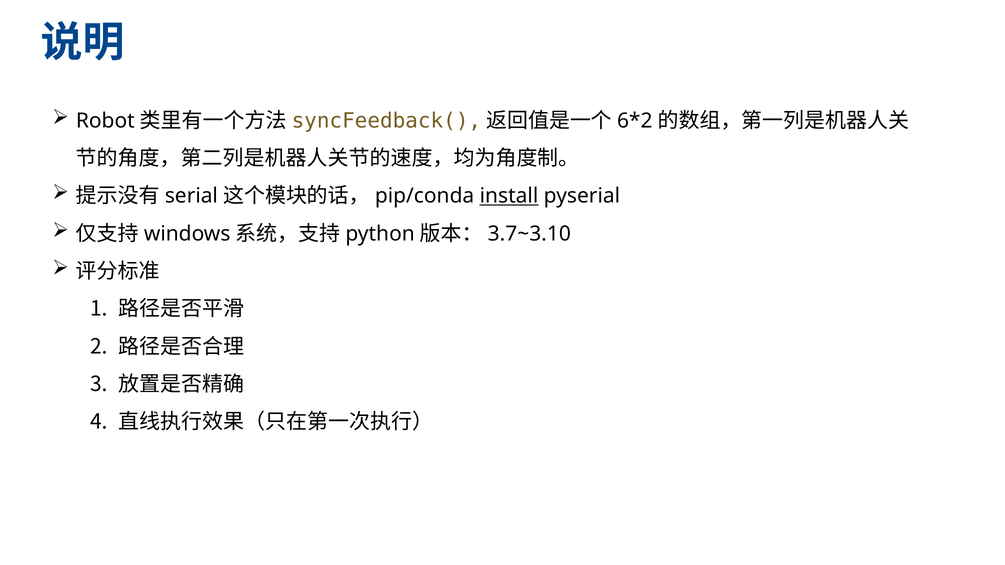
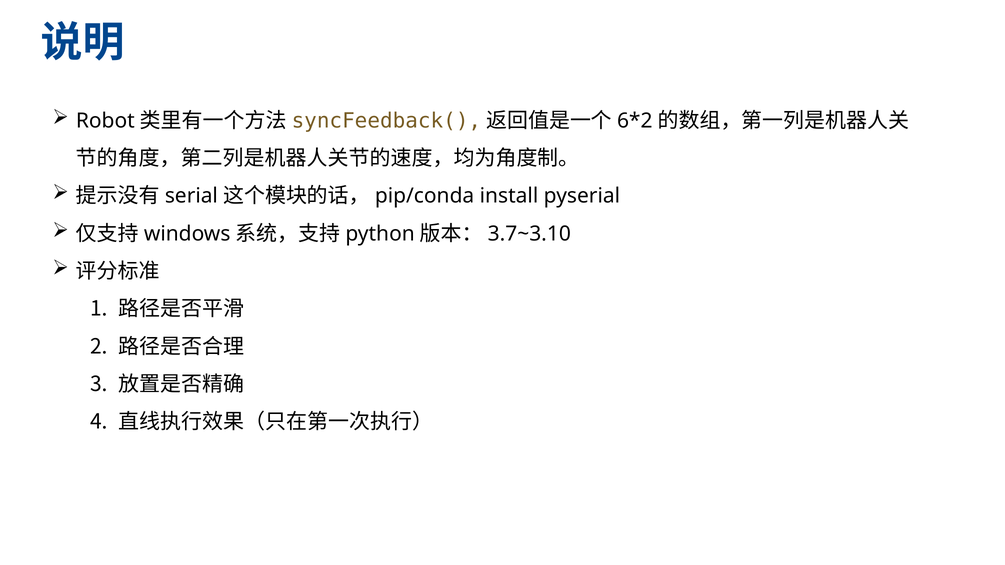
install underline: present -> none (509, 196)
